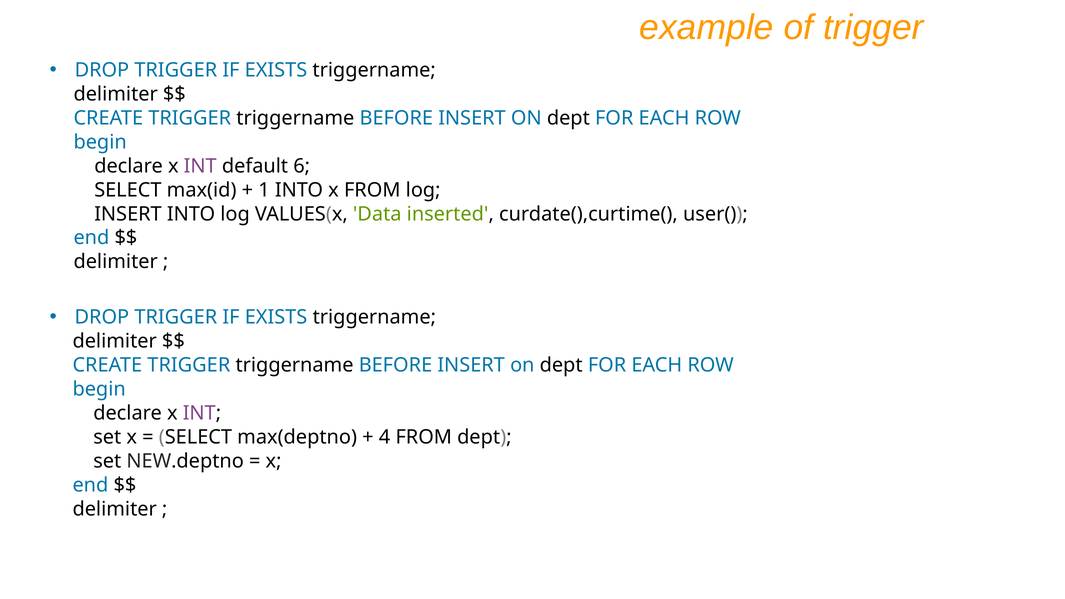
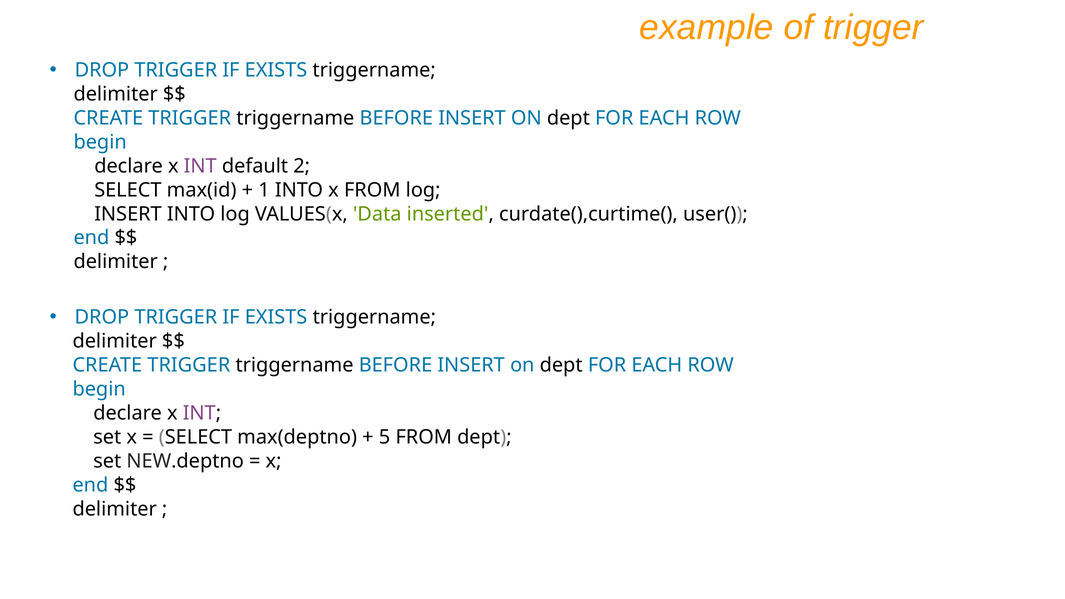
6: 6 -> 2 (302, 166)
4: 4 -> 5 (385, 437)
